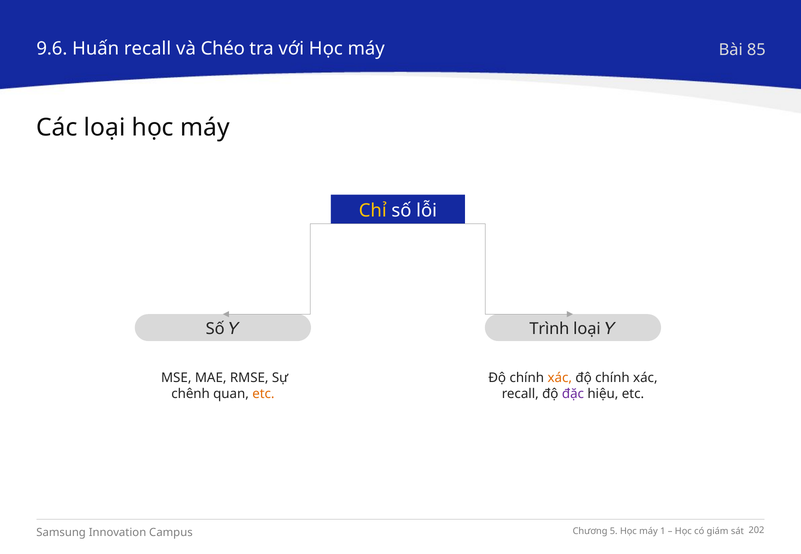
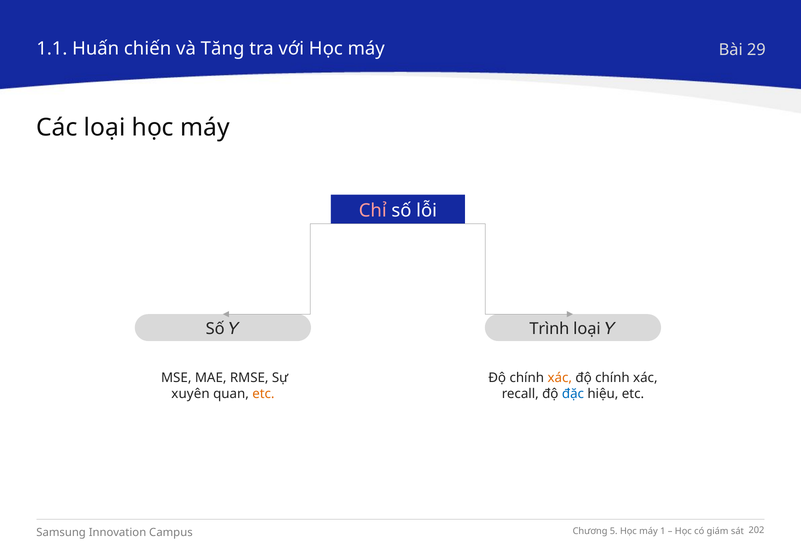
9.6: 9.6 -> 1.1 (52, 49)
Huấn recall: recall -> chiến (148, 49)
Chéo: Chéo -> Tăng (223, 49)
85: 85 -> 29 (756, 50)
Chỉ colour: yellow -> pink (373, 211)
chênh: chênh -> xuyên (191, 394)
đặc colour: purple -> blue (573, 394)
